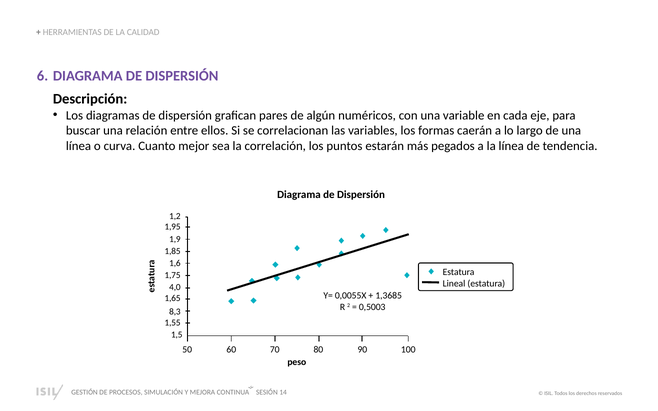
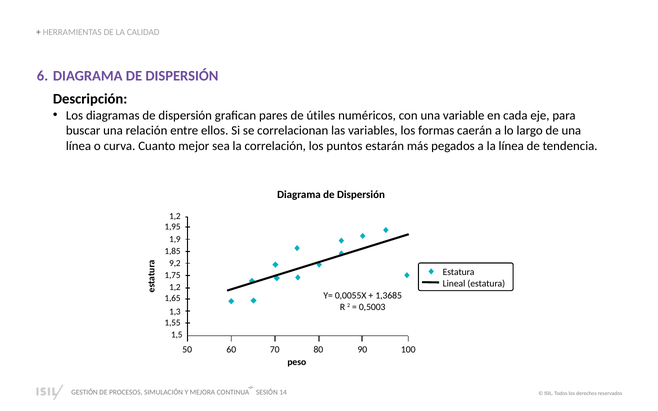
algún: algún -> útiles (321, 115)
1,6: 1,6 -> 9,2 (175, 263)
4,0: 4,0 -> 1,2 (175, 287)
8,3: 8,3 -> 1,3 (175, 312)
